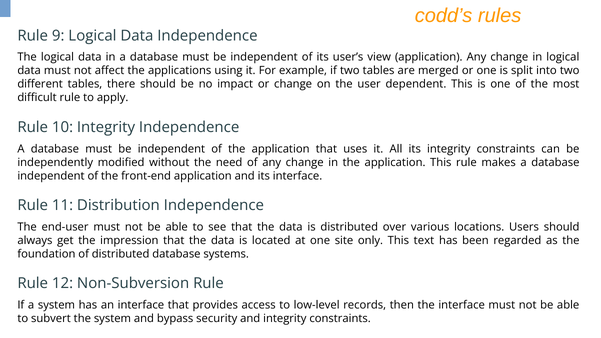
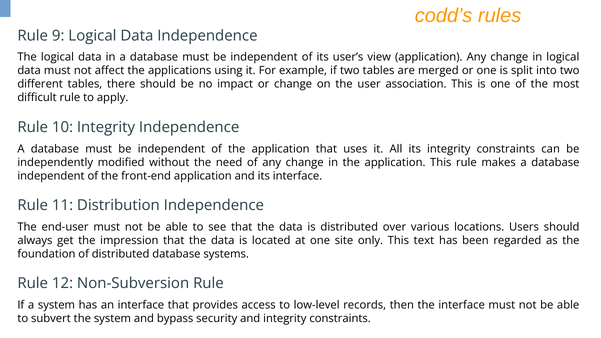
dependent: dependent -> association (416, 84)
